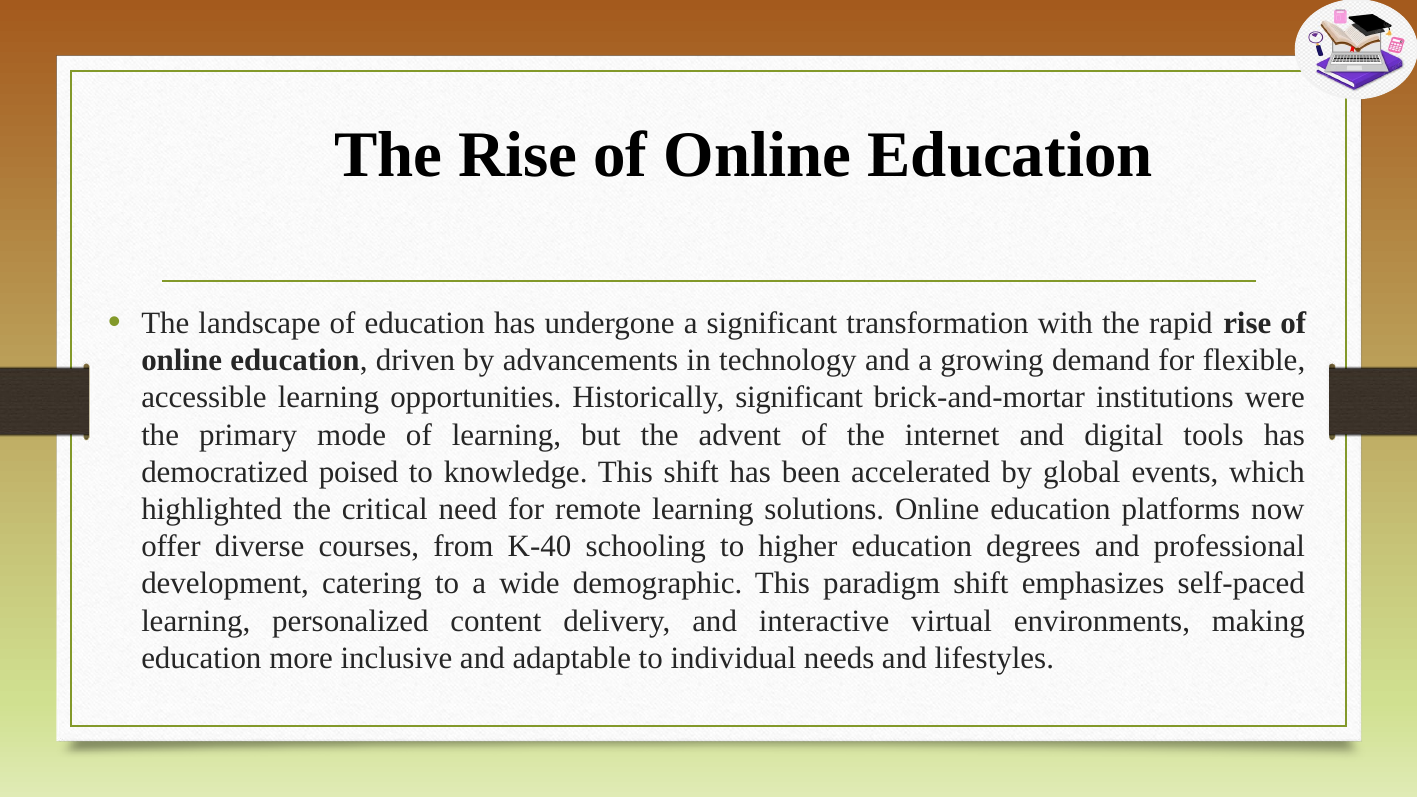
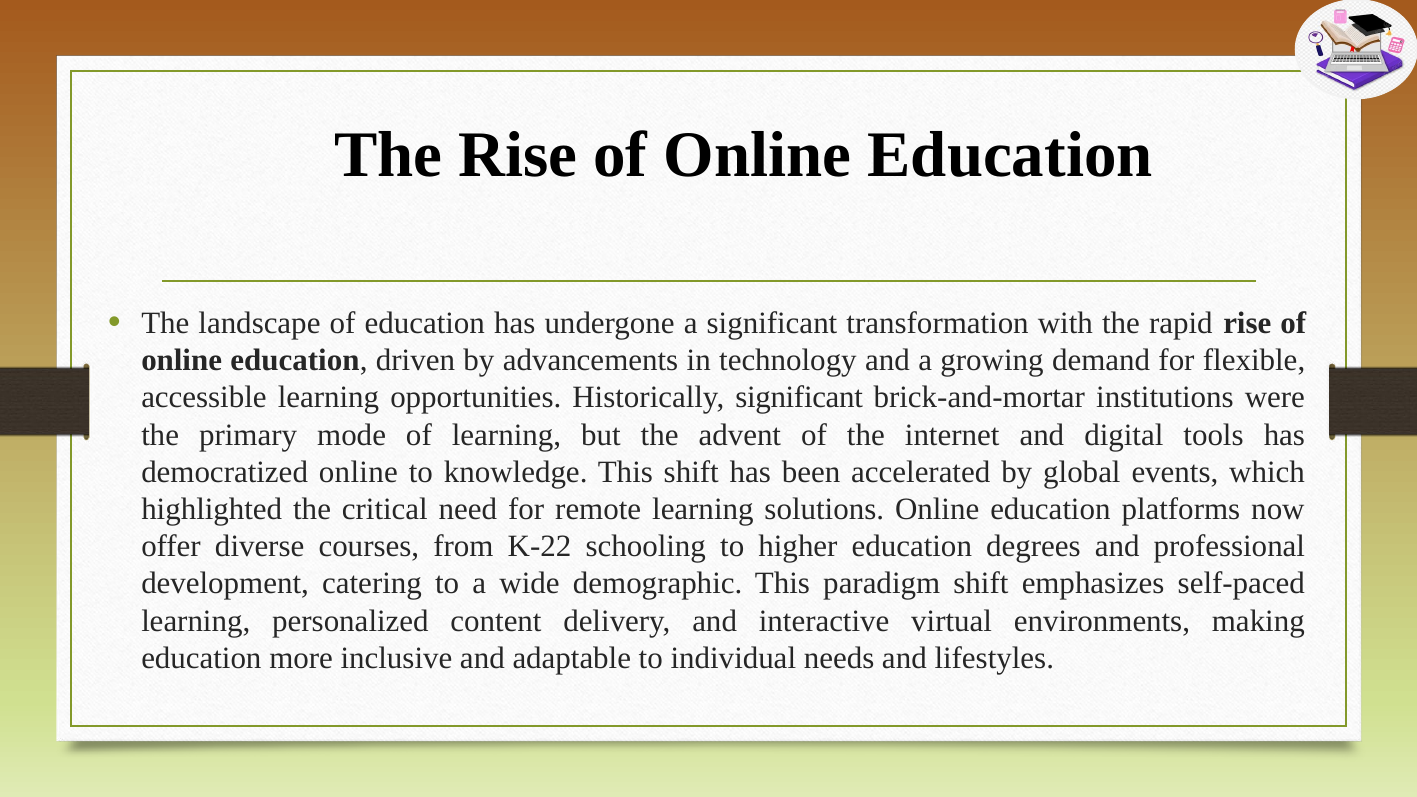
democratized poised: poised -> online (358, 472)
K-40: K-40 -> K-22 (540, 546)
